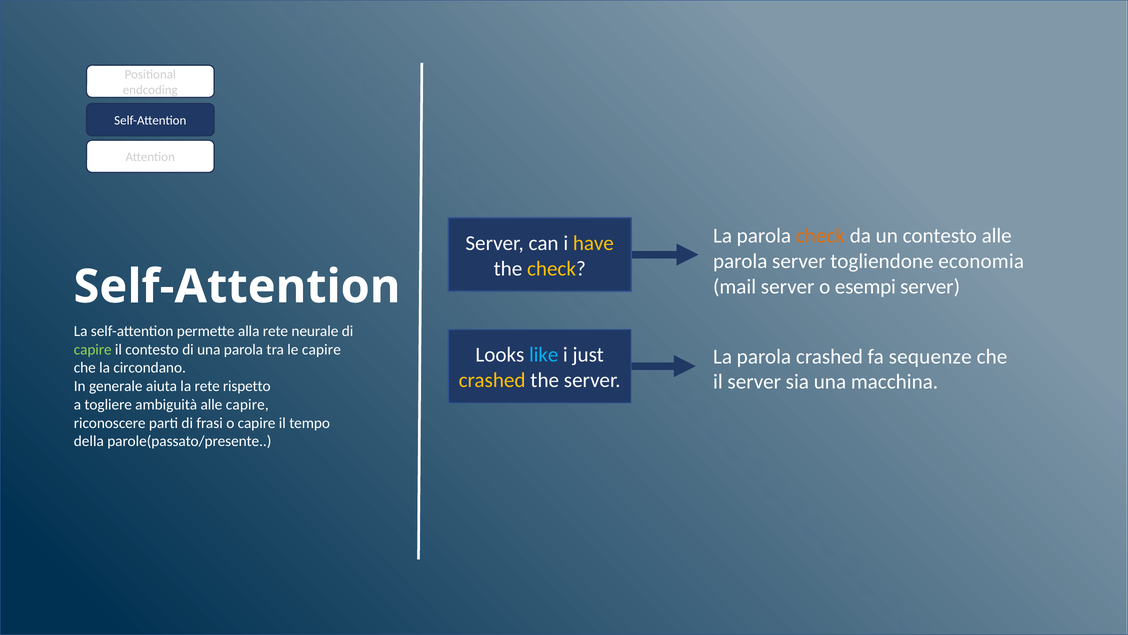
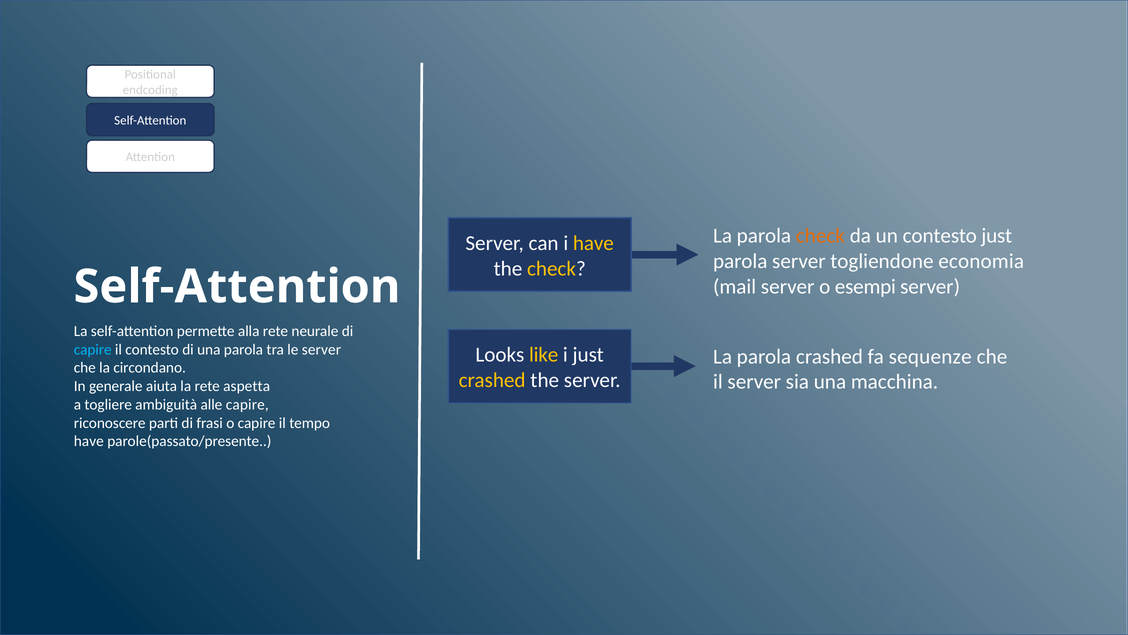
contesto alle: alle -> just (997, 236)
capire colour: light green -> light blue (93, 349)
le capire: capire -> server (321, 349)
like colour: light blue -> yellow (544, 355)
rispetto: rispetto -> aspetta (247, 386)
della: della -> have (89, 441)
